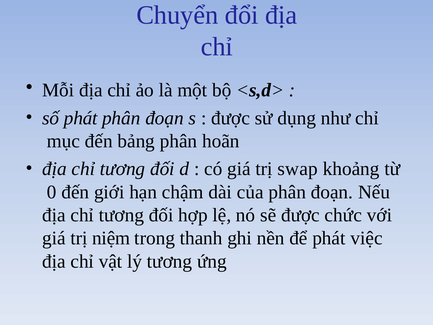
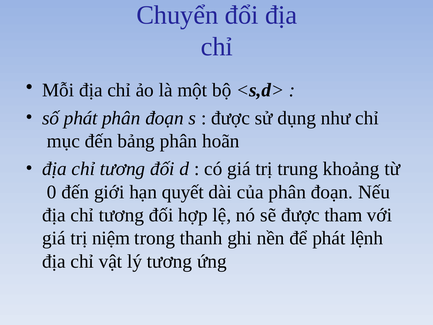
swap: swap -> trung (298, 169)
chậm: chậm -> quyết (183, 192)
chức: chức -> tham (343, 215)
việc: việc -> lệnh (367, 238)
